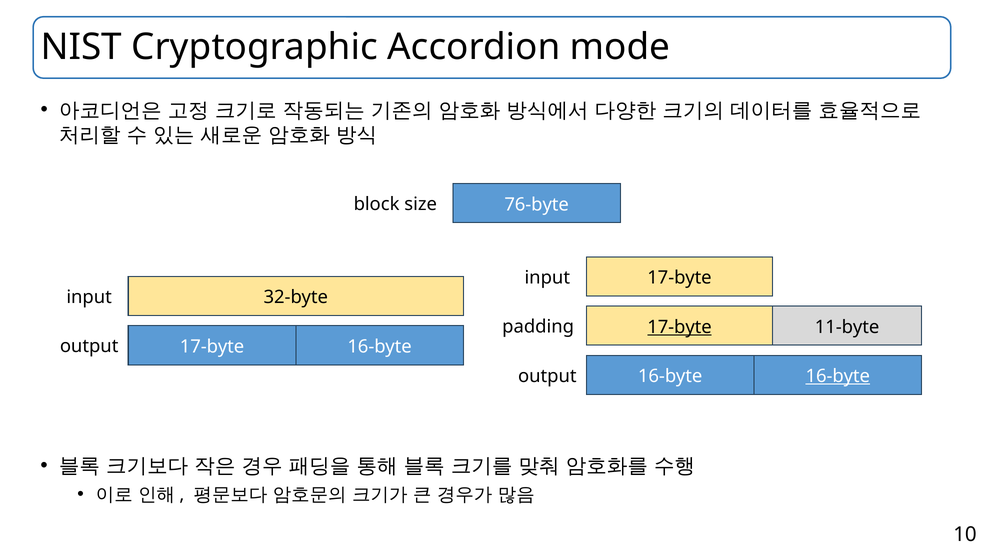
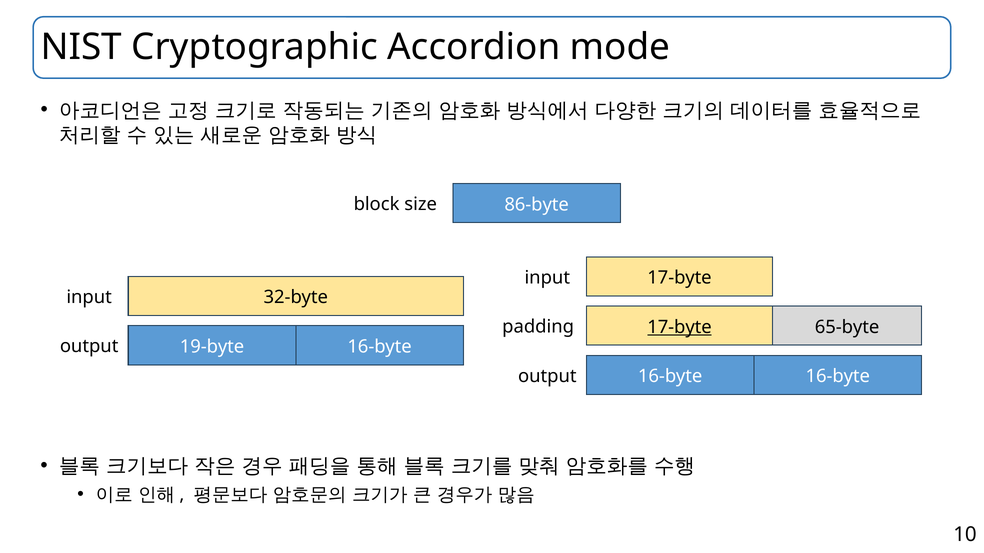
76-byte: 76-byte -> 86-byte (537, 205)
11-byte: 11-byte -> 65-byte (847, 327)
17-byte: 17-byte -> 19-byte (212, 347)
16-byte underline: present -> none (838, 377)
